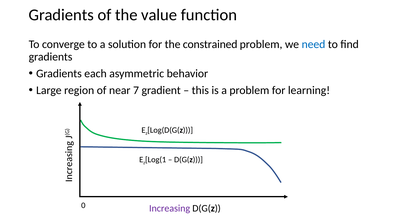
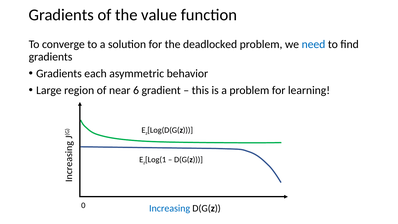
constrained: constrained -> deadlocked (210, 44)
7: 7 -> 6 (136, 90)
Increasing colour: purple -> blue (170, 208)
